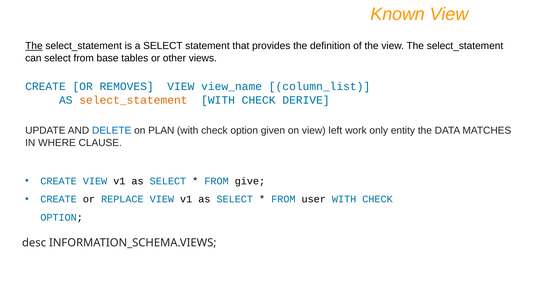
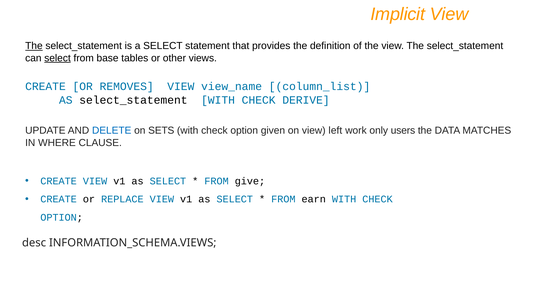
Known: Known -> Implicit (398, 14)
select underline: none -> present (58, 58)
select_statement colour: orange -> black (133, 100)
PLAN: PLAN -> SETS (161, 130)
entity: entity -> users (403, 130)
user: user -> earn (314, 199)
